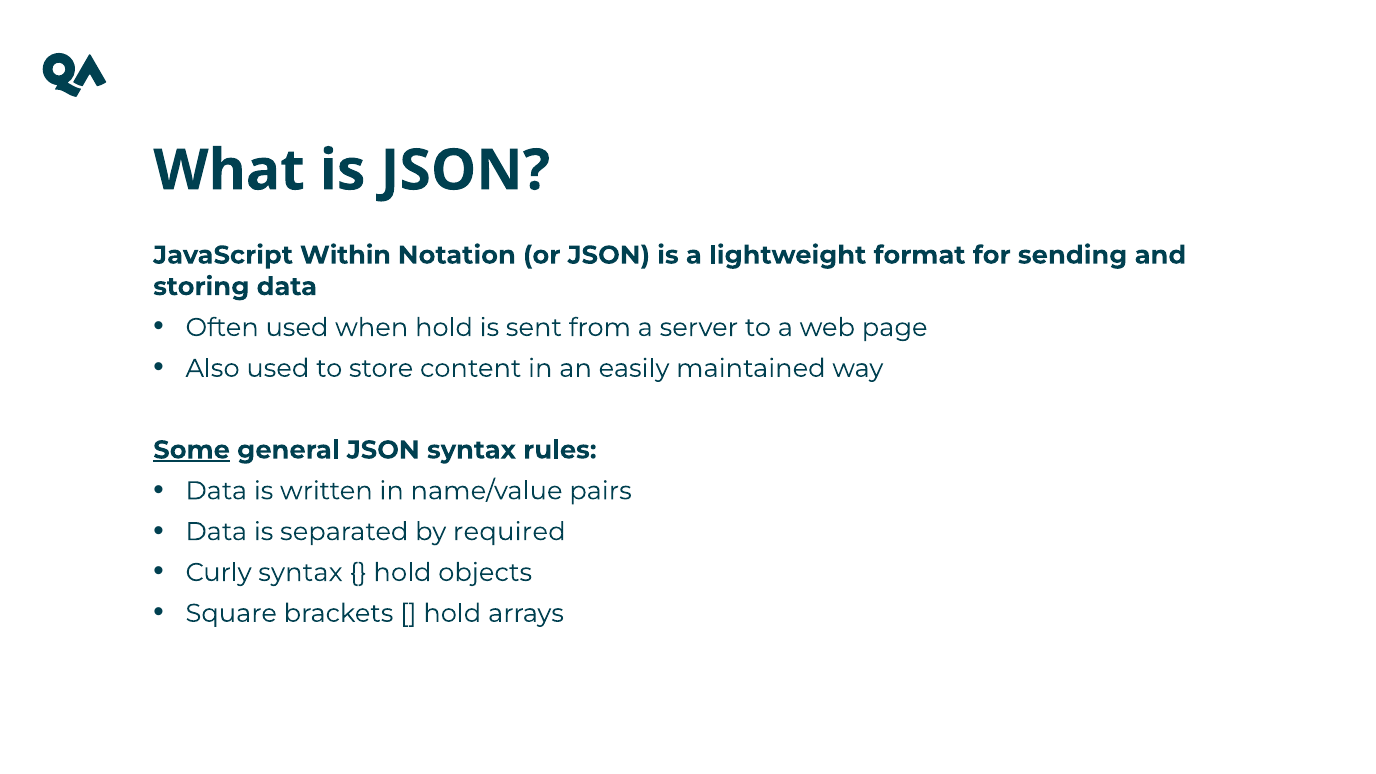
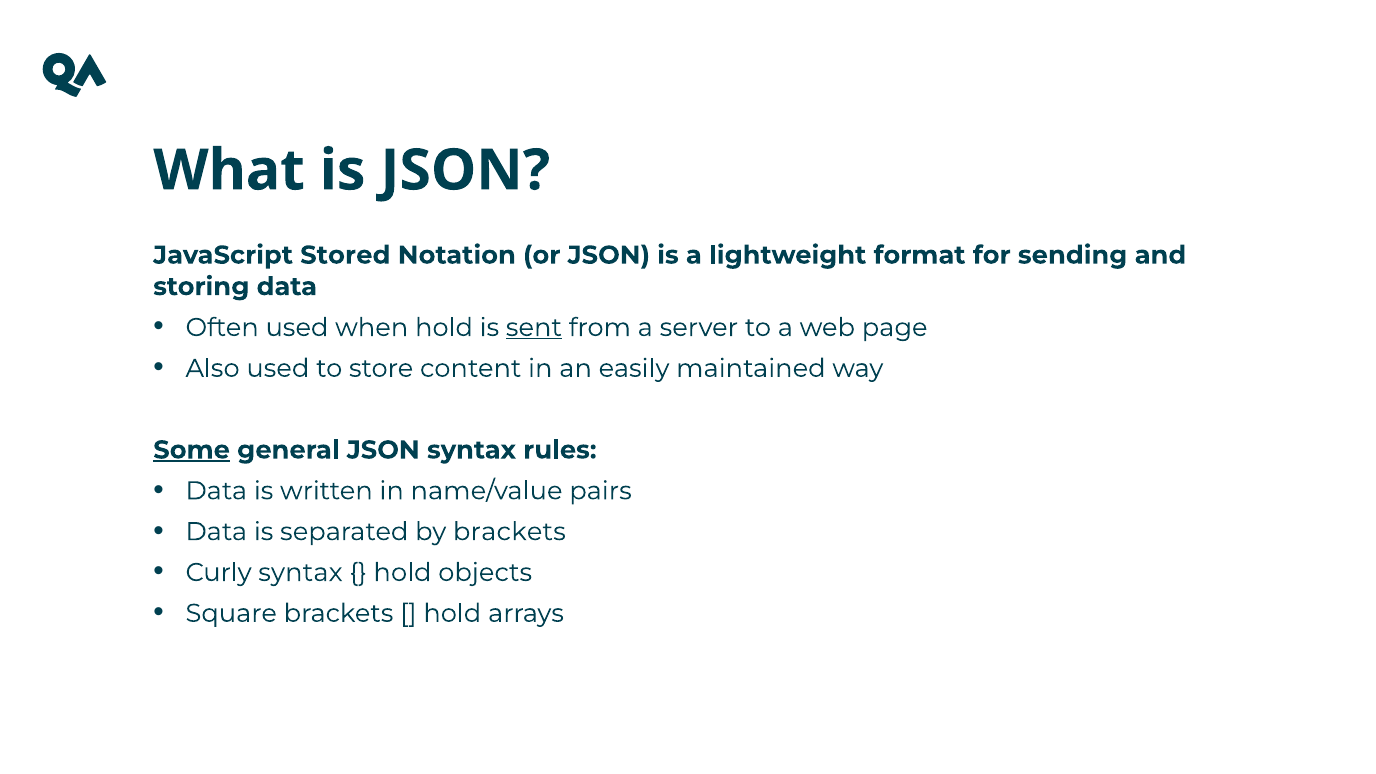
Within: Within -> Stored (345, 255)
sent underline: none -> present (534, 327)
by required: required -> brackets (509, 532)
